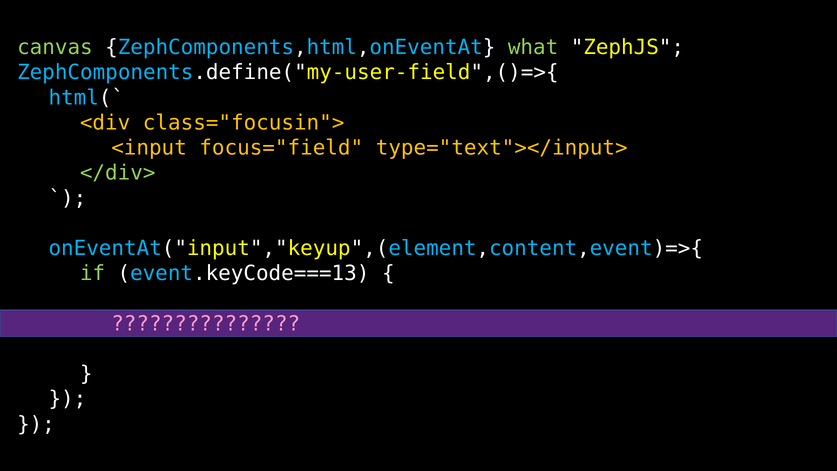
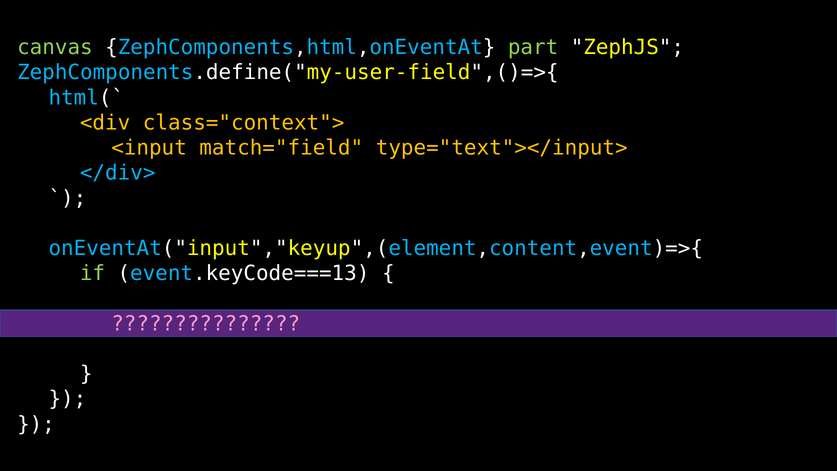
what: what -> part (533, 47)
class="focusin">: class="focusin"> -> class="context"> (244, 123)
focus="field: focus="field -> match="field (281, 148)
</div> colour: light green -> light blue (118, 173)
